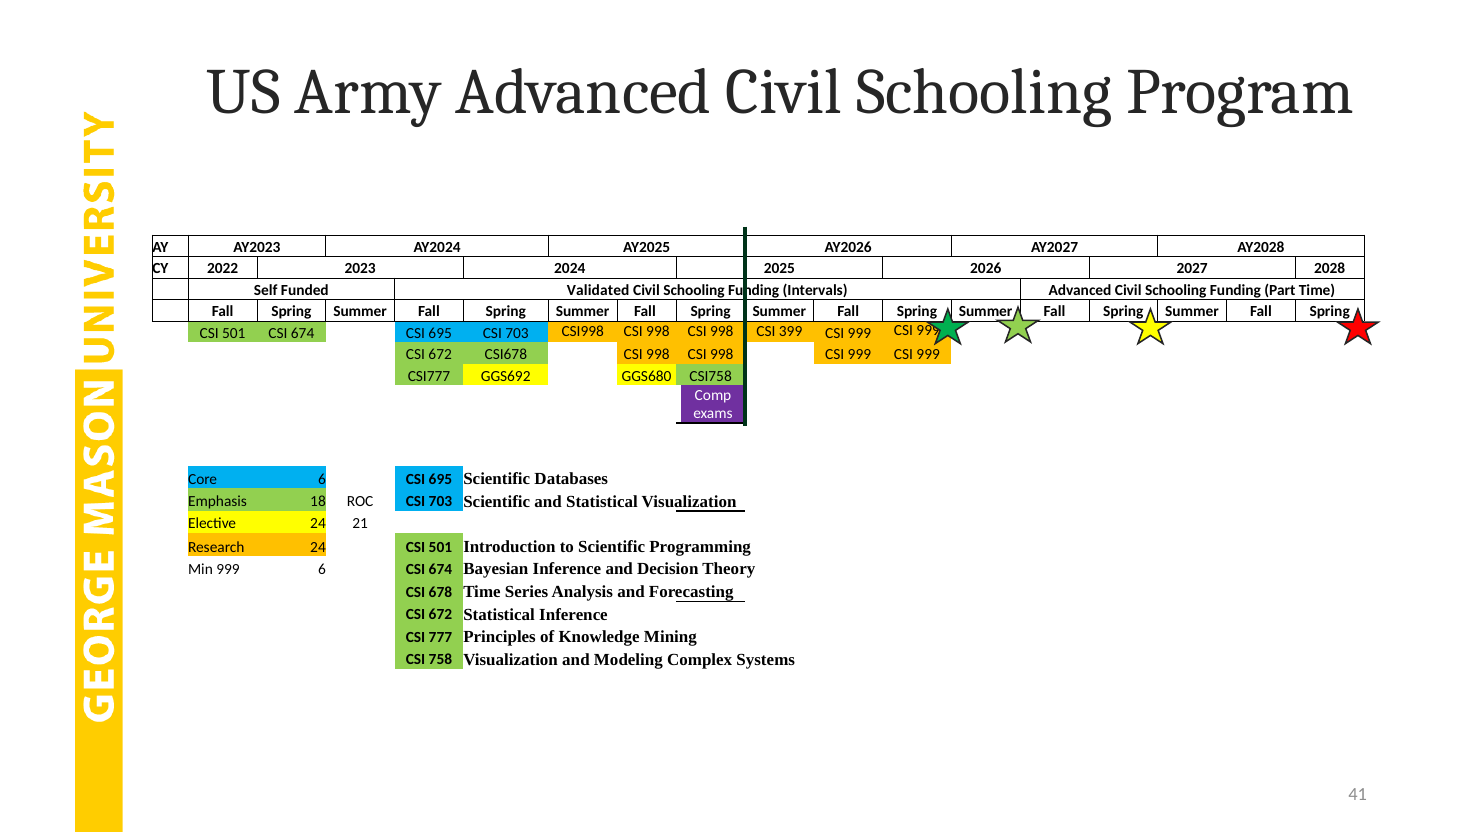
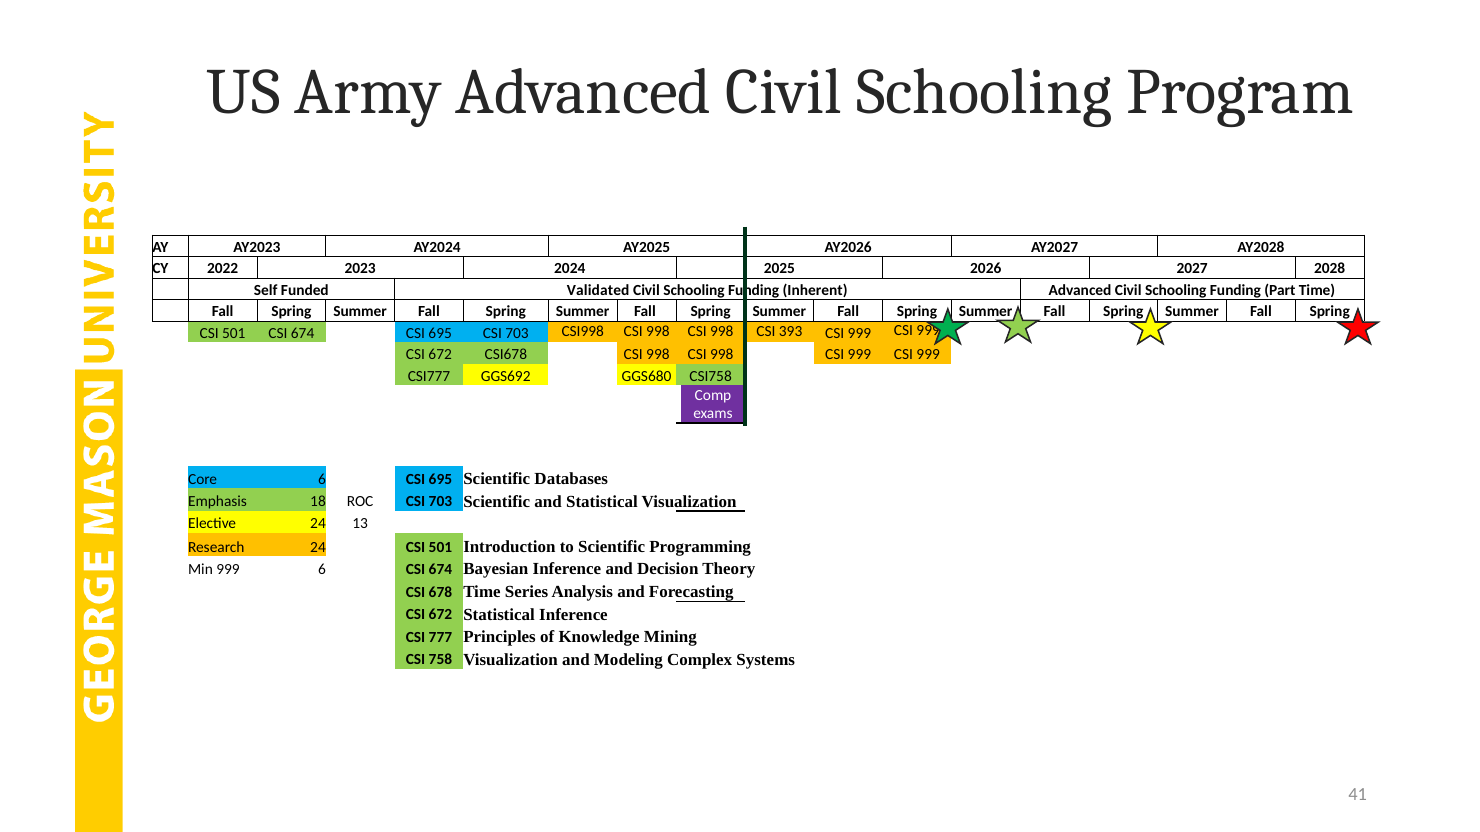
Intervals: Intervals -> Inherent (815, 290)
399: 399 -> 393 (791, 332)
21: 21 -> 13 (360, 524)
